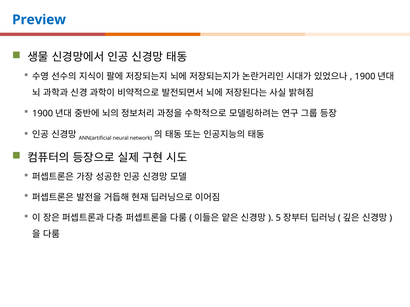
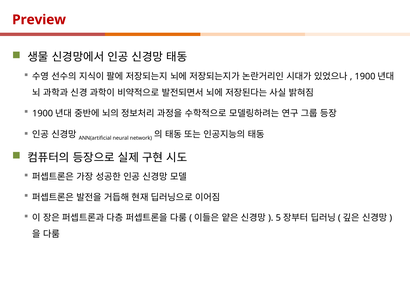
Preview colour: blue -> red (39, 20)
